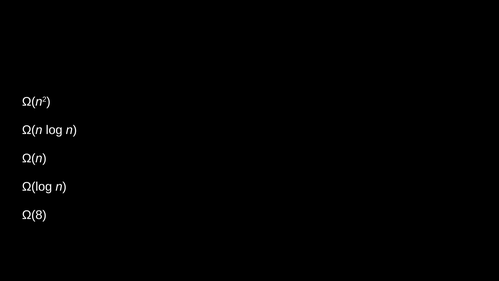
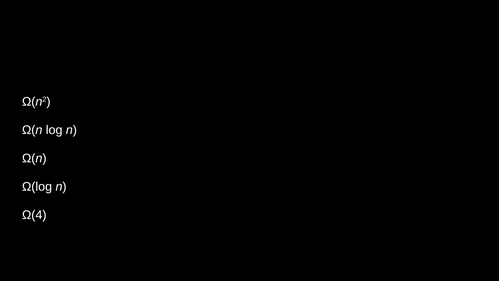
Ω(8: Ω(8 -> Ω(4 (34, 215)
